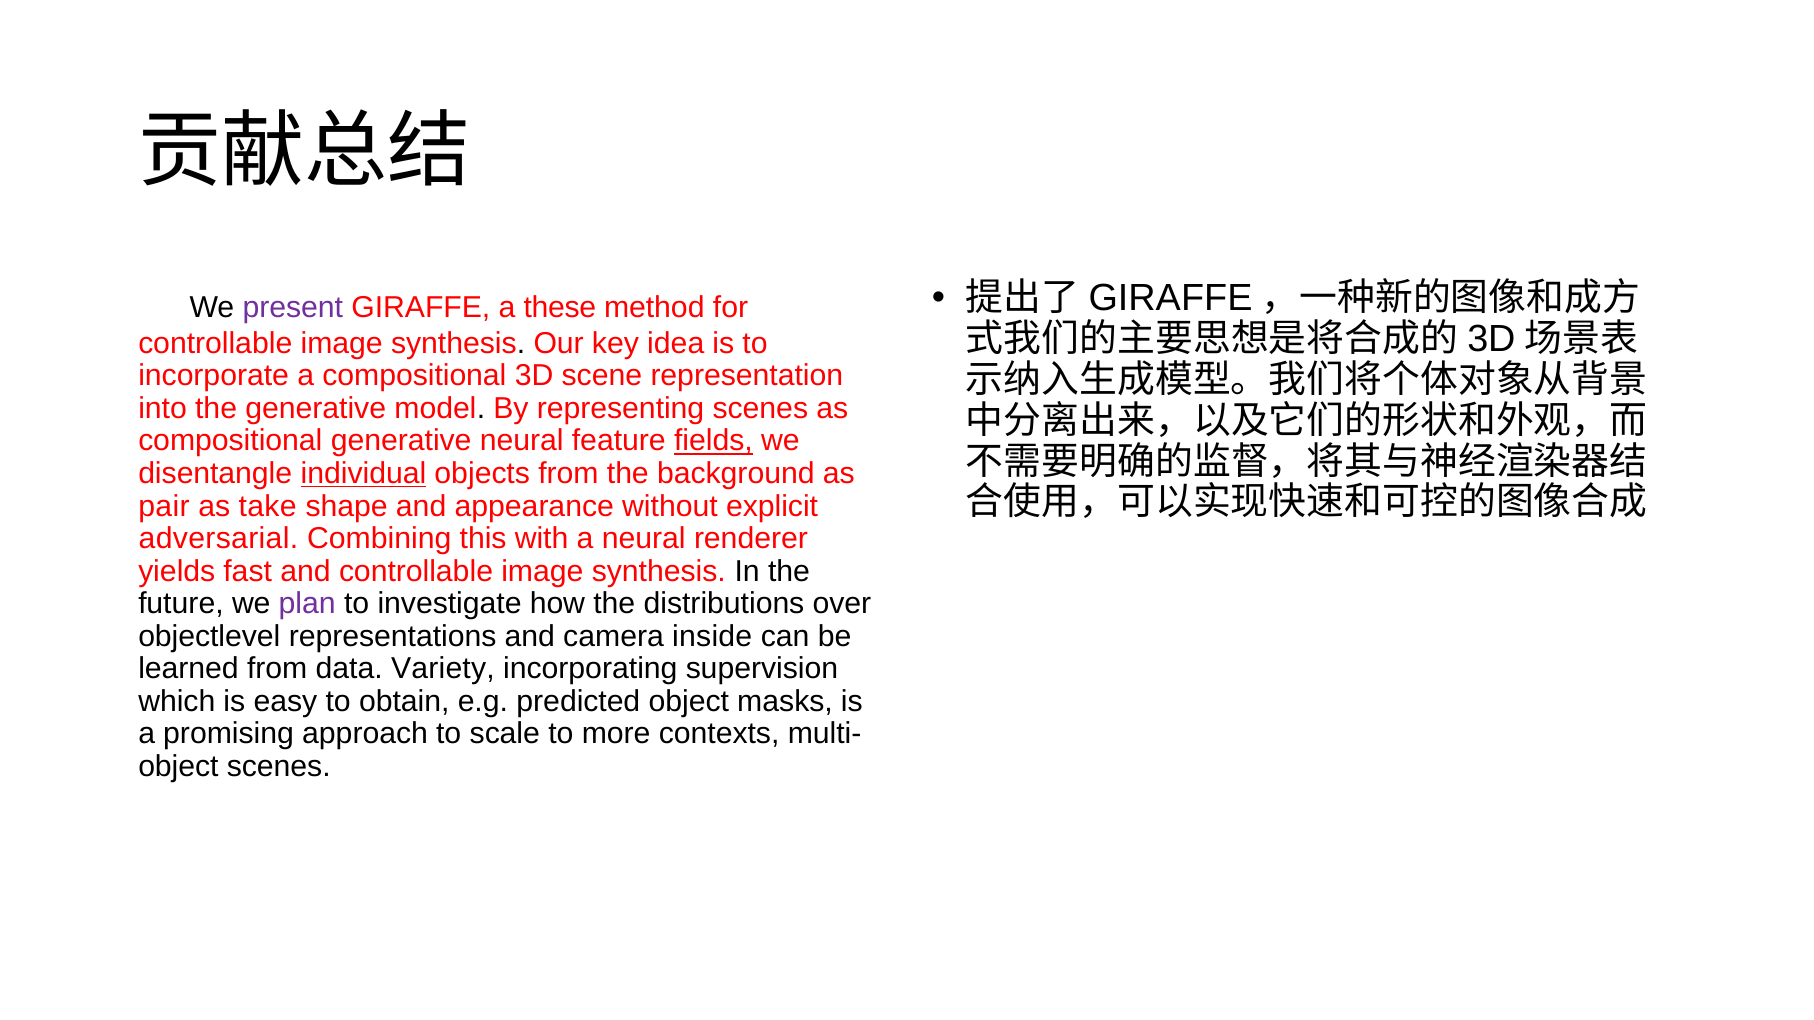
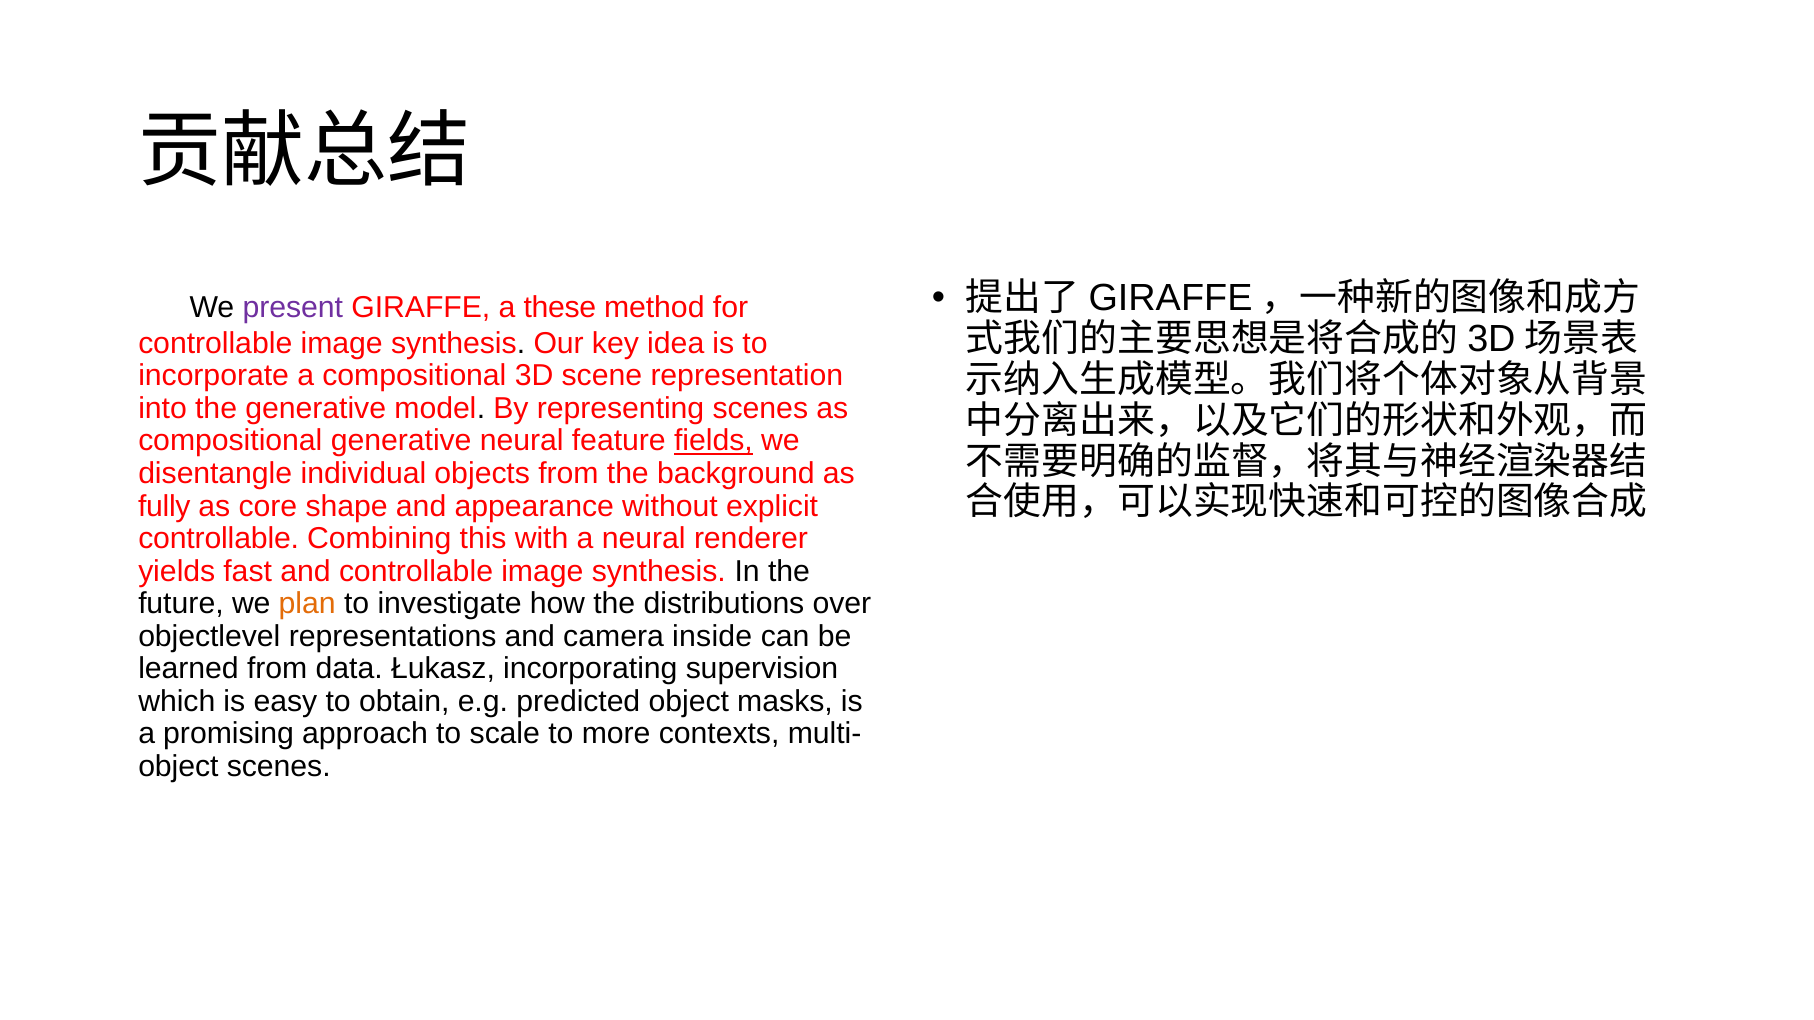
individual underline: present -> none (363, 474)
pair: pair -> fully (164, 506)
take: take -> core (268, 506)
adversarial: adversarial -> controllable (219, 539)
plan colour: purple -> orange (307, 604)
Variety: Variety -> Łukasz (443, 669)
